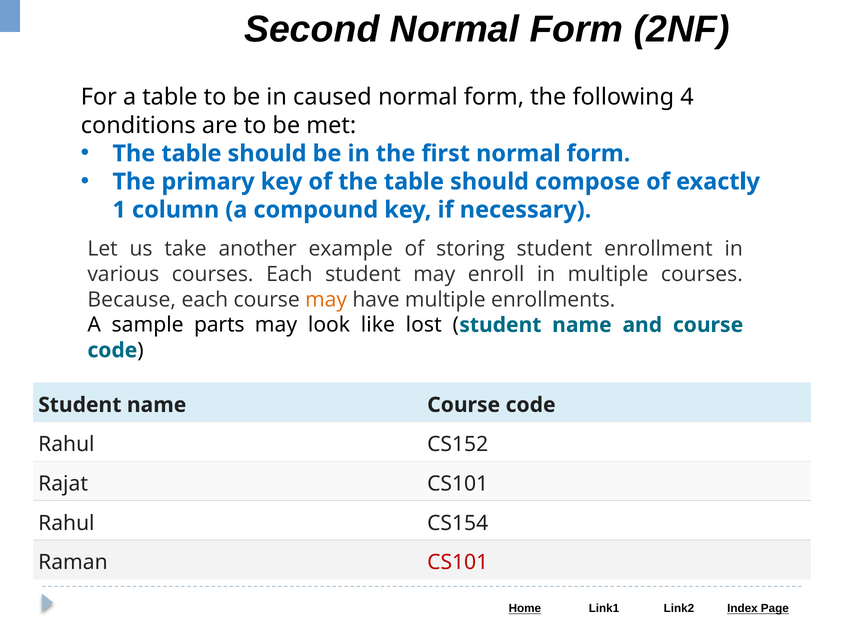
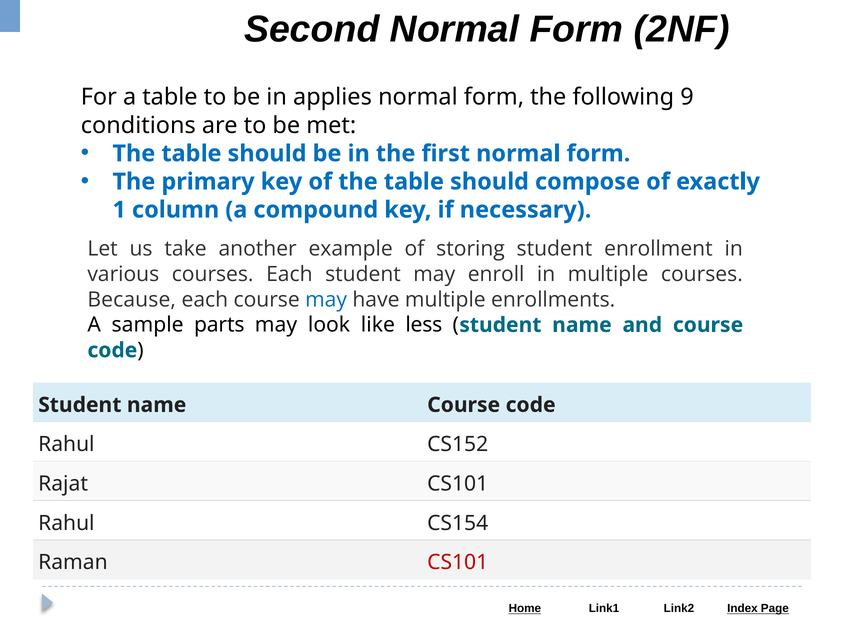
caused: caused -> applies (332, 97)
4: 4 -> 9 (687, 97)
may colour: orange -> blue (326, 300)
lost: lost -> less (424, 325)
